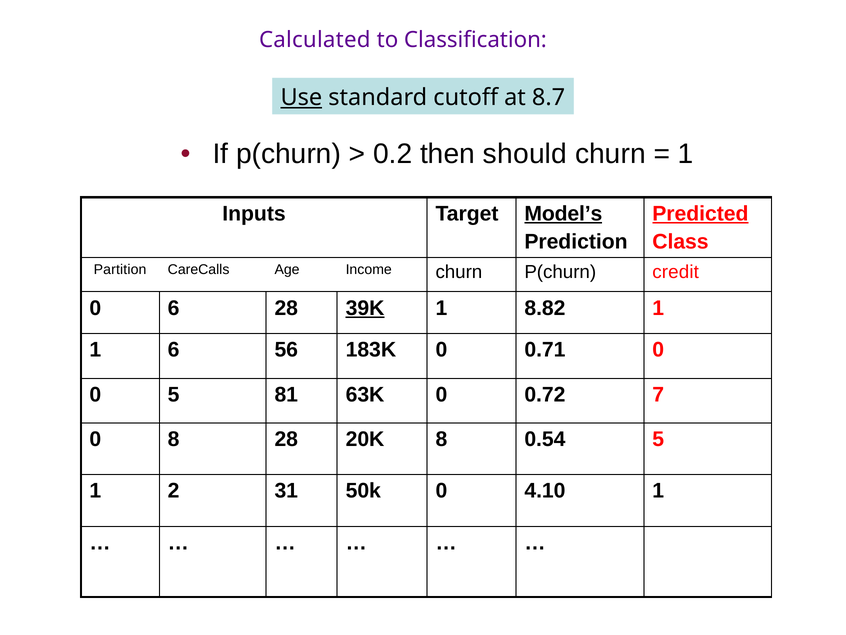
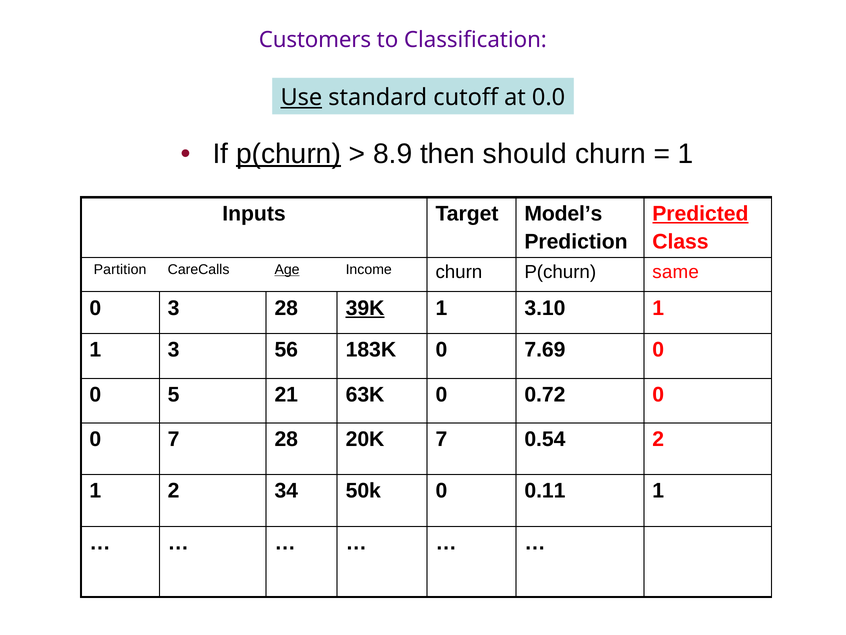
Calculated: Calculated -> Customers (315, 40)
8.7: 8.7 -> 0.0 (549, 98)
p(churn underline: none -> present (289, 154)
0.2: 0.2 -> 8.9 (393, 154)
Model’s underline: present -> none (563, 214)
Age underline: none -> present (287, 270)
credit: credit -> same (676, 272)
0 6: 6 -> 3 (174, 308)
8.82: 8.82 -> 3.10 (545, 308)
1 6: 6 -> 3 (174, 350)
0.71: 0.71 -> 7.69 (545, 350)
81: 81 -> 21 (286, 394)
0.72 7: 7 -> 0 (658, 394)
0 8: 8 -> 7 (174, 439)
20K 8: 8 -> 7 (441, 439)
0.54 5: 5 -> 2 (658, 439)
31: 31 -> 34 (286, 491)
4.10: 4.10 -> 0.11 (545, 491)
